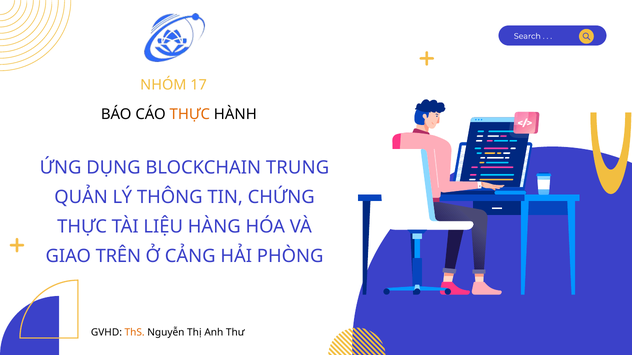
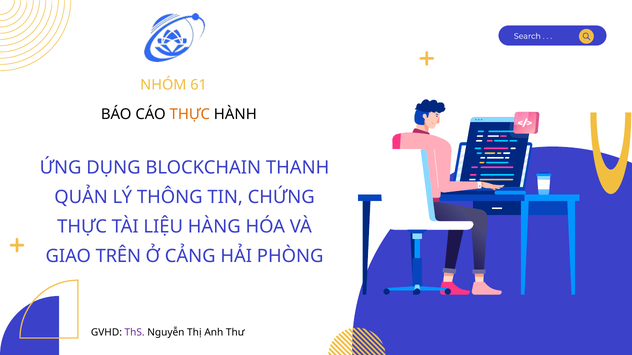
17: 17 -> 61 (199, 85)
TRUNG: TRUNG -> THANH (298, 168)
ThS colour: orange -> purple (135, 333)
